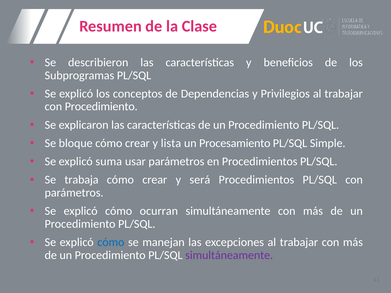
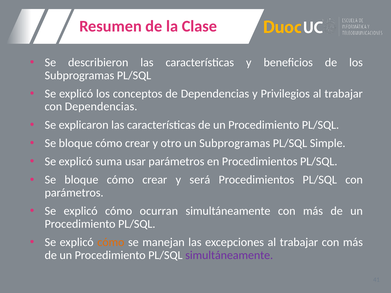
con Procedimiento: Procedimiento -> Dependencias (101, 107)
lista: lista -> otro (171, 143)
un Procesamiento: Procesamiento -> Subprogramas (235, 143)
trabaja: trabaja -> bloque (81, 180)
cómo colour: blue -> orange (111, 242)
